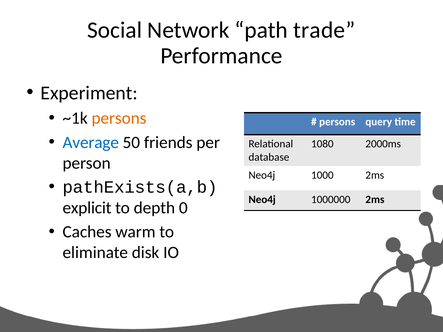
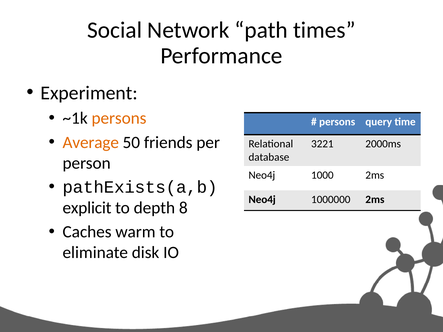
trade: trade -> times (324, 30)
Average colour: blue -> orange (91, 143)
1080: 1080 -> 3221 (322, 144)
0: 0 -> 8 (183, 208)
